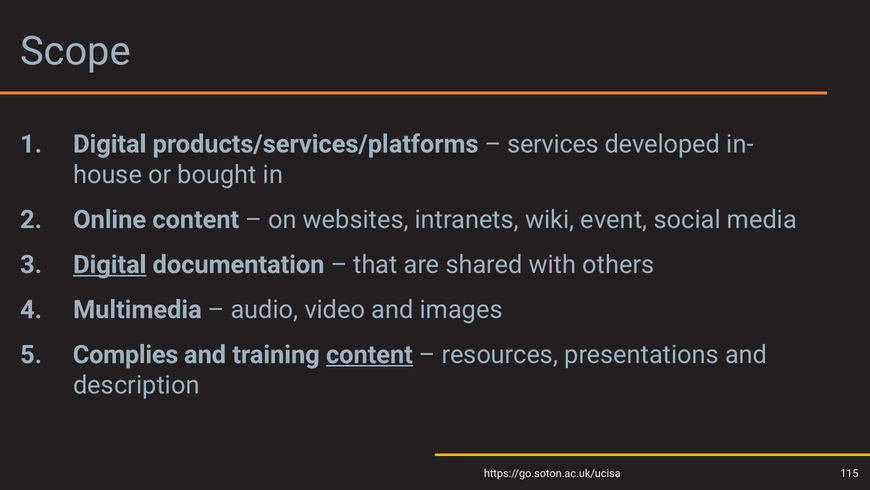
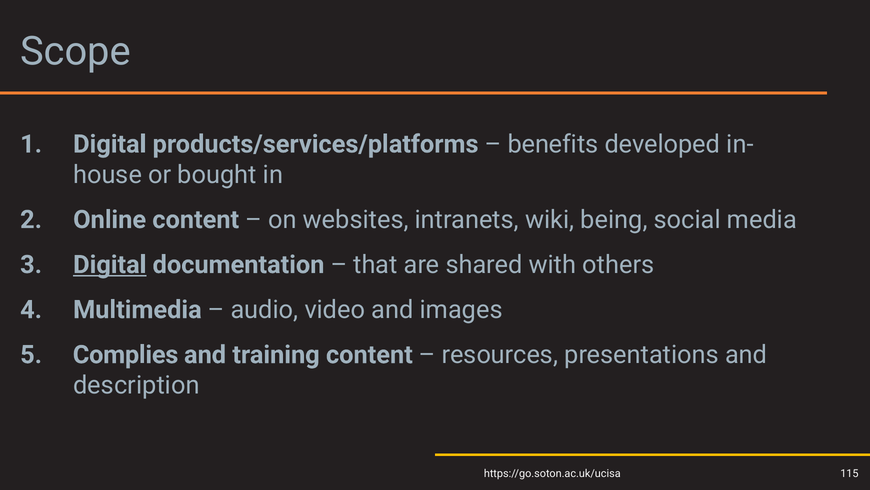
services: services -> benefits (553, 144)
event: event -> being (614, 219)
content underline: present -> none (369, 354)
